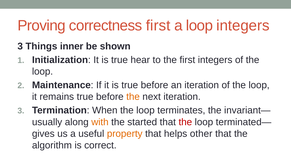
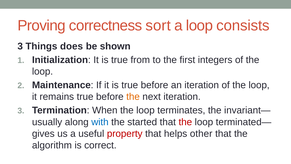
correctness first: first -> sort (158, 26)
loop integers: integers -> consists (243, 26)
inner: inner -> does (72, 46)
hear: hear -> from (140, 60)
with colour: orange -> blue (100, 122)
property colour: orange -> red (125, 133)
